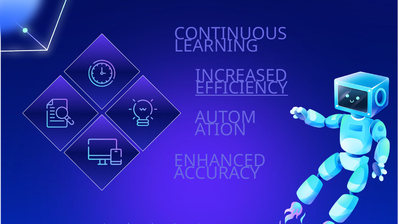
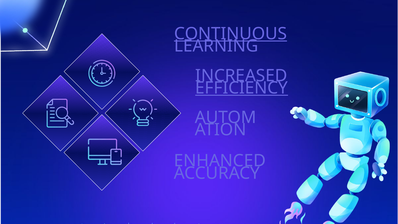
CONTINUOUS underline: none -> present (231, 34)
